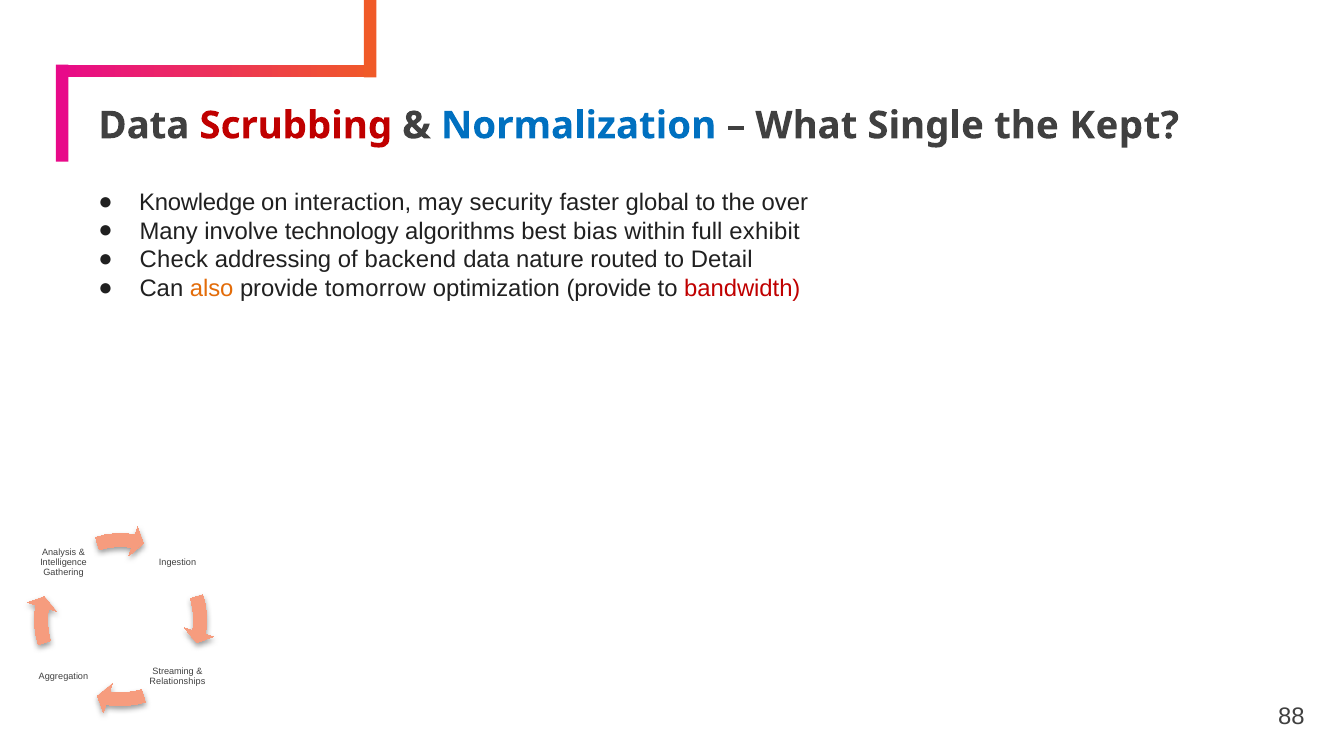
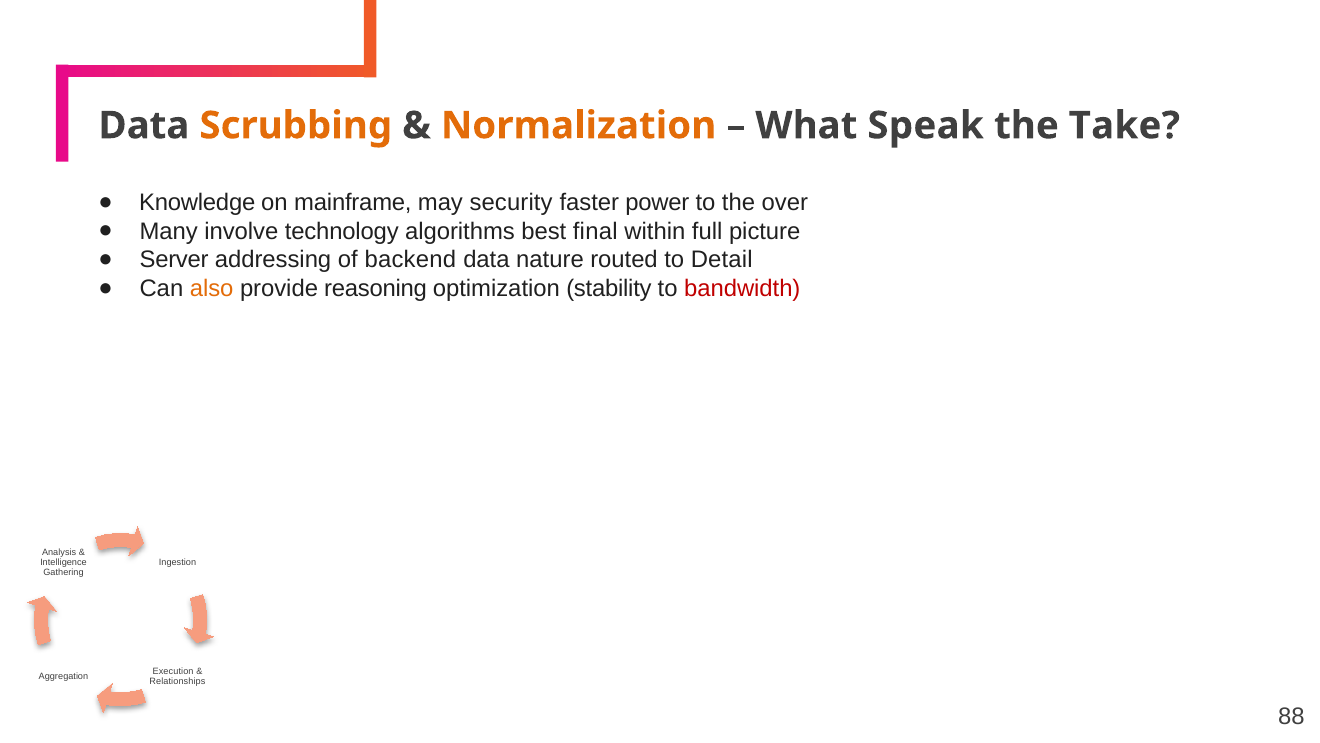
Scrubbing colour: red -> orange (296, 126)
Normalization colour: blue -> orange (579, 126)
Single: Single -> Speak (926, 126)
Kept: Kept -> Take (1124, 126)
interaction: interaction -> mainframe (353, 202)
global: global -> power (657, 202)
bias: bias -> final (595, 231)
exhibit: exhibit -> picture (765, 231)
Check: Check -> Server (174, 260)
tomorrow: tomorrow -> reasoning (376, 288)
optimization provide: provide -> stability (609, 288)
Streaming: Streaming -> Execution (173, 671)
